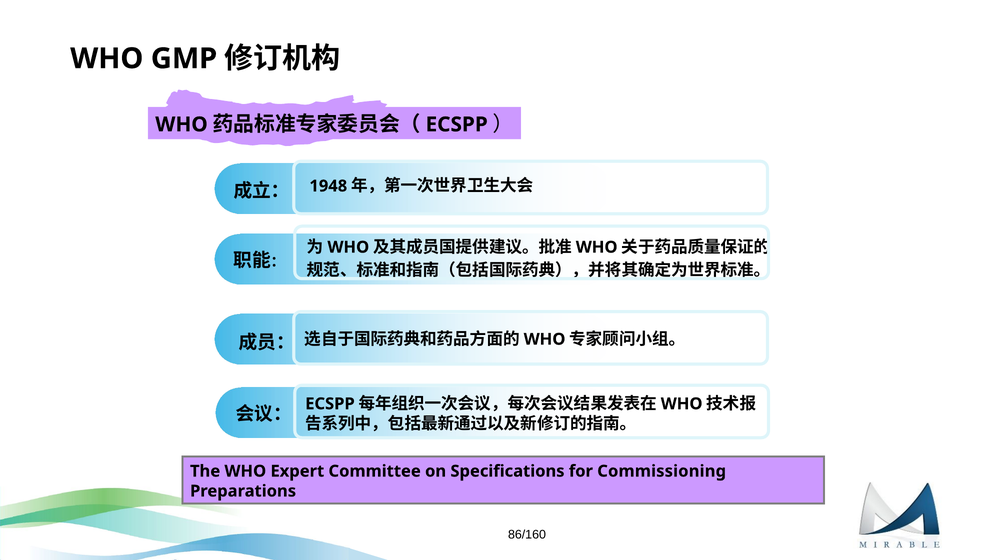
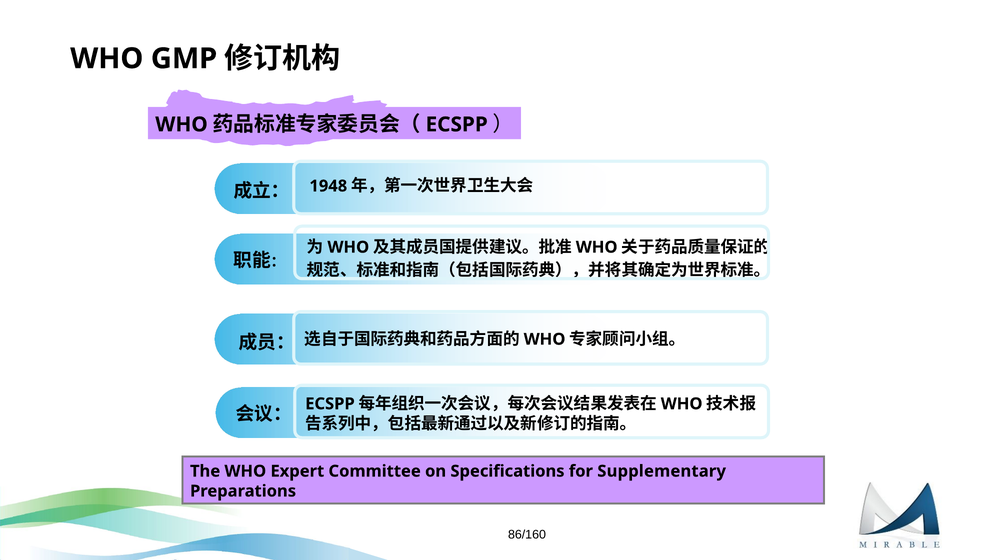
Commissioning: Commissioning -> Supplementary (662, 471)
